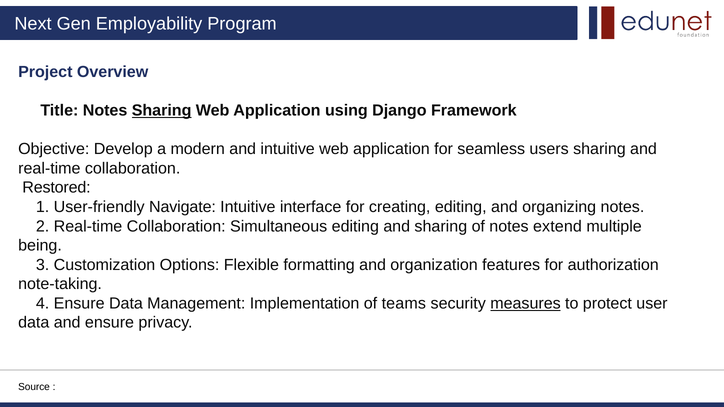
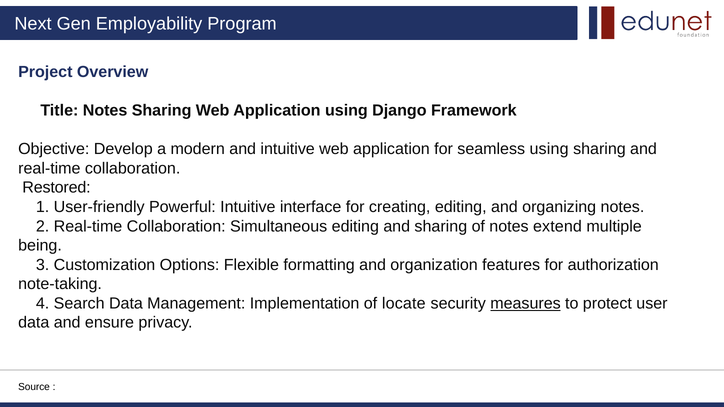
Sharing underline: present -> none (162, 111)
seamless users: users -> using (549, 149)
Navigate: Navigate -> Powerful (182, 207)
4 Ensure: Ensure -> Search (79, 304)
teams: teams -> locate (404, 304)
